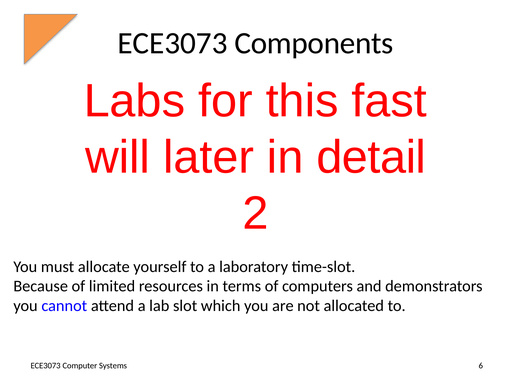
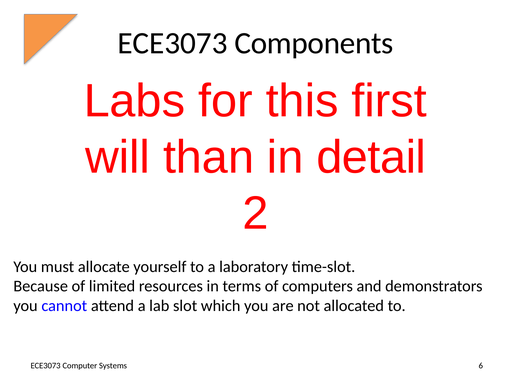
fast: fast -> first (389, 101)
later: later -> than (209, 157)
